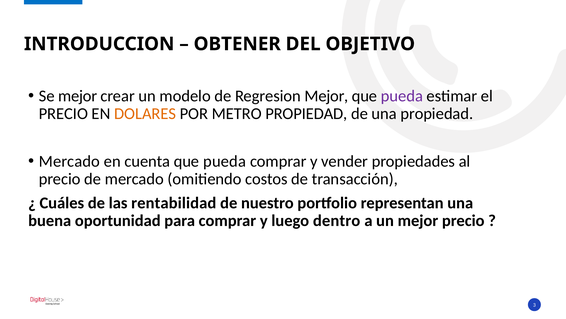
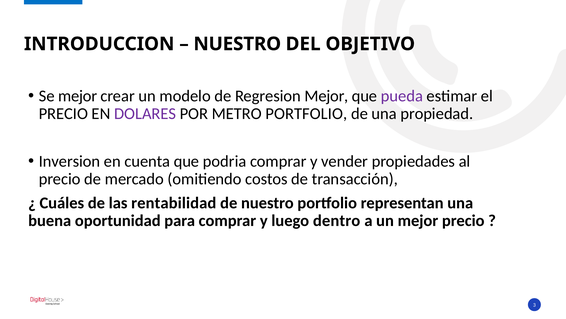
OBTENER: OBTENER -> NUESTRO (237, 44)
DOLARES colour: orange -> purple (145, 114)
METRO PROPIEDAD: PROPIEDAD -> PORTFOLIO (306, 114)
Mercado: Mercado -> Inversion (70, 161)
cuenta que pueda: pueda -> podria (225, 161)
